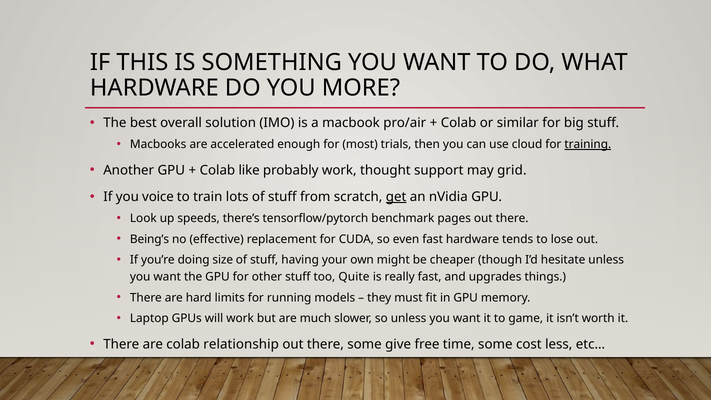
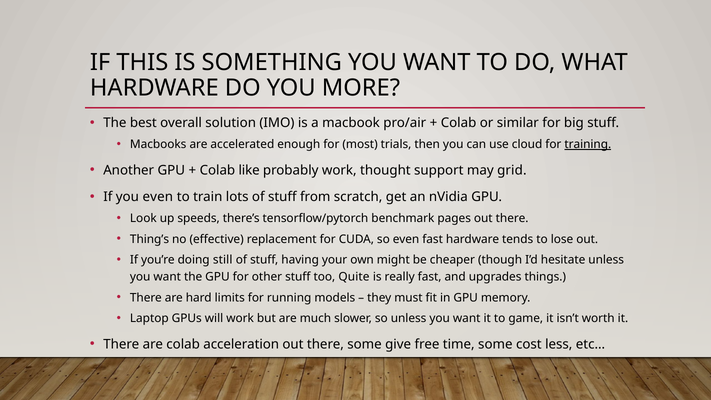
you voice: voice -> even (158, 197)
get underline: present -> none (396, 197)
Being’s: Being’s -> Thing’s (150, 239)
size: size -> still (223, 260)
relationship: relationship -> acceleration (241, 344)
